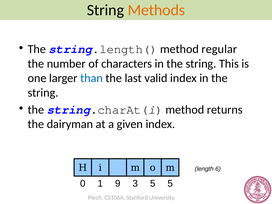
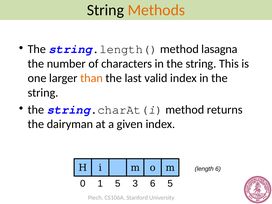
regular: regular -> lasagna (219, 49)
than colour: blue -> orange (92, 78)
1 9: 9 -> 5 (118, 183)
3 5: 5 -> 6 (153, 183)
